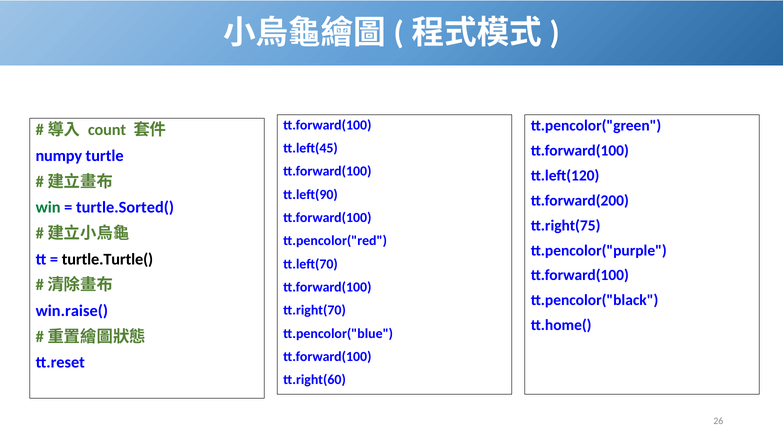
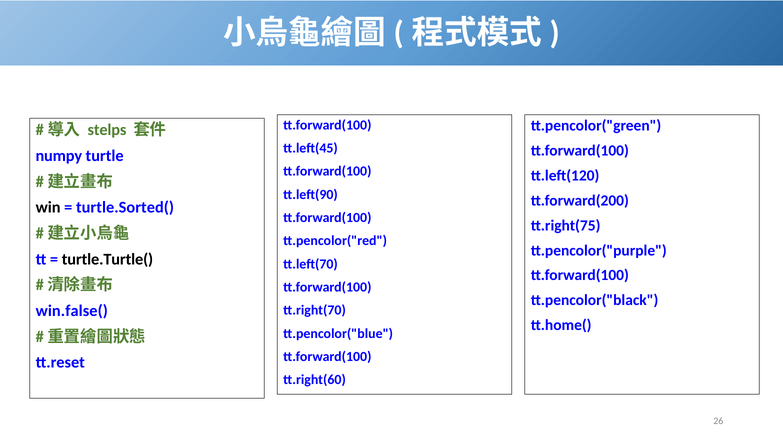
count: count -> stelps (107, 130)
win colour: green -> black (48, 207)
win.raise(: win.raise( -> win.false( (72, 311)
